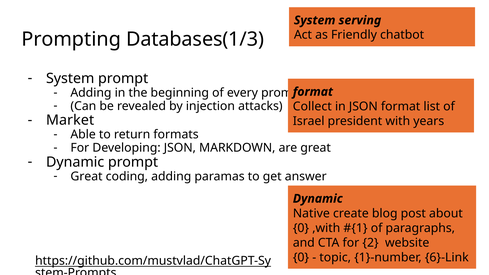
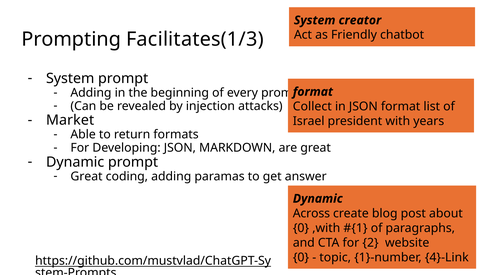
serving: serving -> creator (360, 20)
Databases(1/3: Databases(1/3 -> Facilitates(1/3 (195, 39)
Native: Native -> Across (311, 213)
6}-Link: 6}-Link -> 4}-Link (447, 257)
